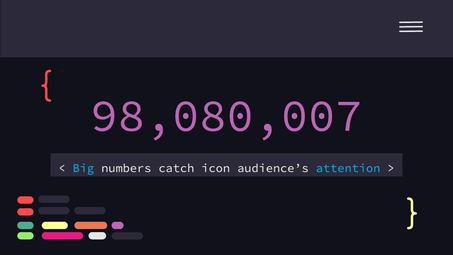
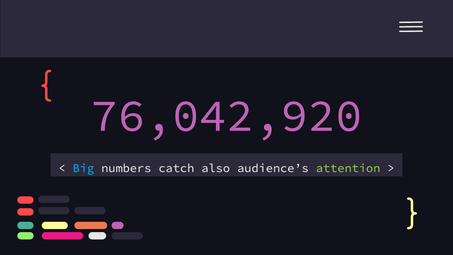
98,080,007: 98,080,007 -> 76,042,920 (226, 116)
icon: icon -> also (216, 168)
attention colour: light blue -> light green (348, 168)
